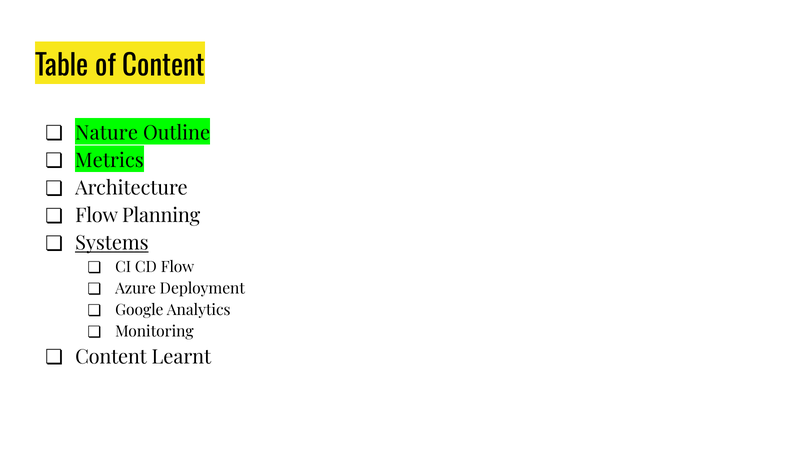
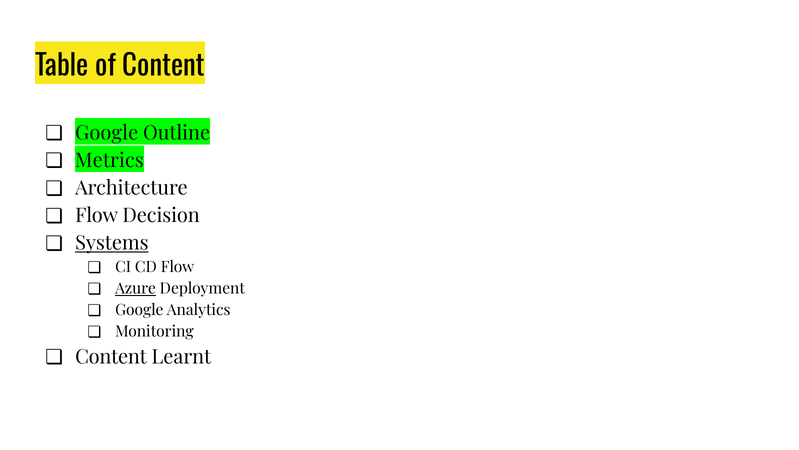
Nature: Nature -> Google (107, 133)
Planning: Planning -> Decision (161, 215)
Azure underline: none -> present (136, 288)
